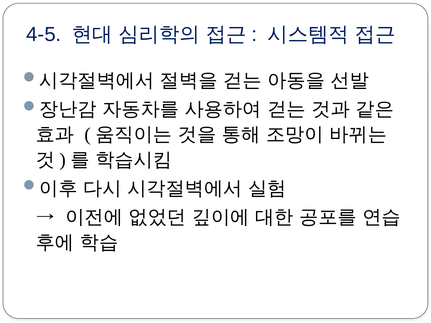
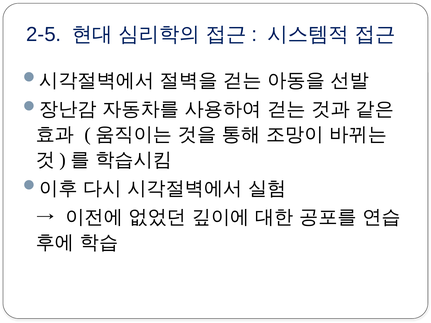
4-5: 4-5 -> 2-5 (44, 35)
